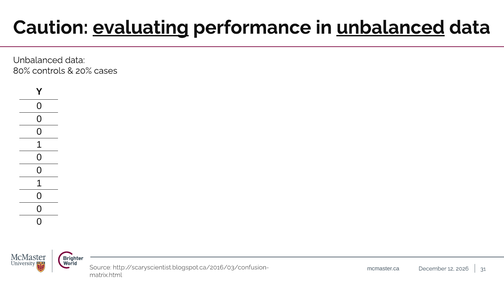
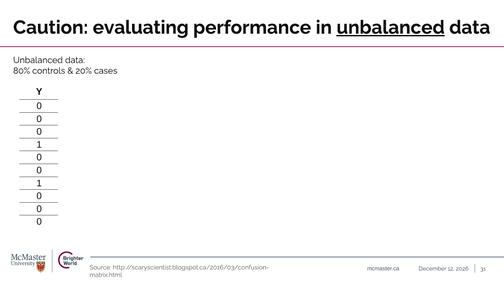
evaluating underline: present -> none (141, 27)
